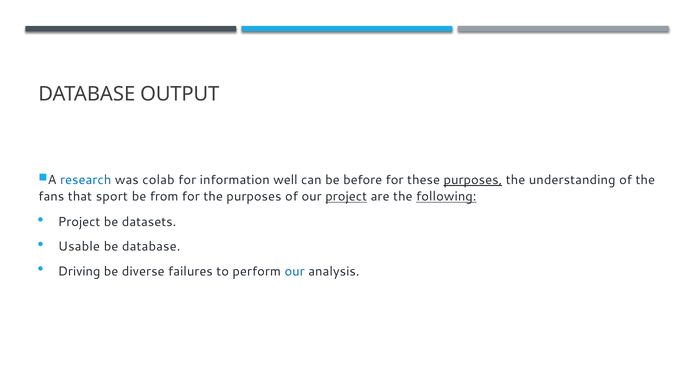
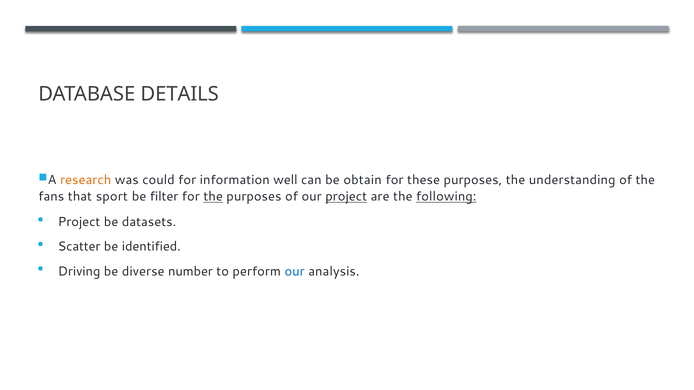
OUTPUT: OUTPUT -> DETAILS (180, 94)
research colour: blue -> orange (86, 180)
colab: colab -> could (159, 180)
before: before -> obtain (363, 180)
purposes underline: present -> none (473, 180)
from: from -> filter (164, 197)
the underline: none -> present (213, 197)
Usable: Usable -> Scatter (79, 247)
be database: database -> identified (151, 247)
failures: failures -> number (191, 272)
